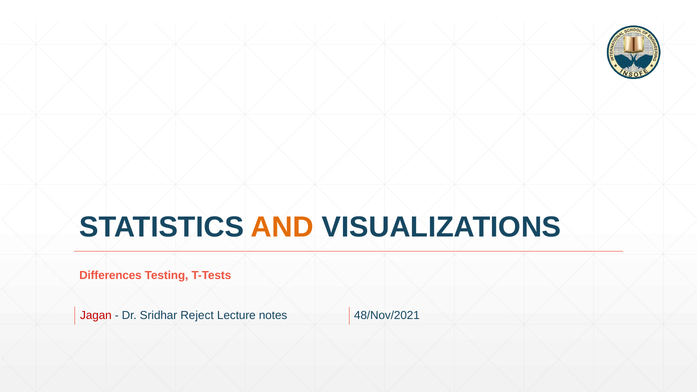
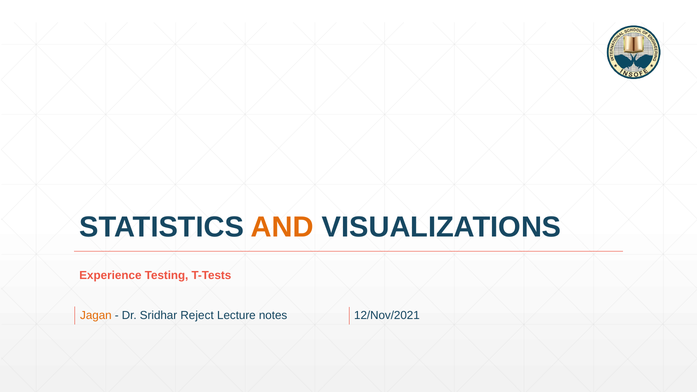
Differences: Differences -> Experience (110, 276)
Jagan colour: red -> orange (96, 316)
48/Nov/2021: 48/Nov/2021 -> 12/Nov/2021 (387, 316)
